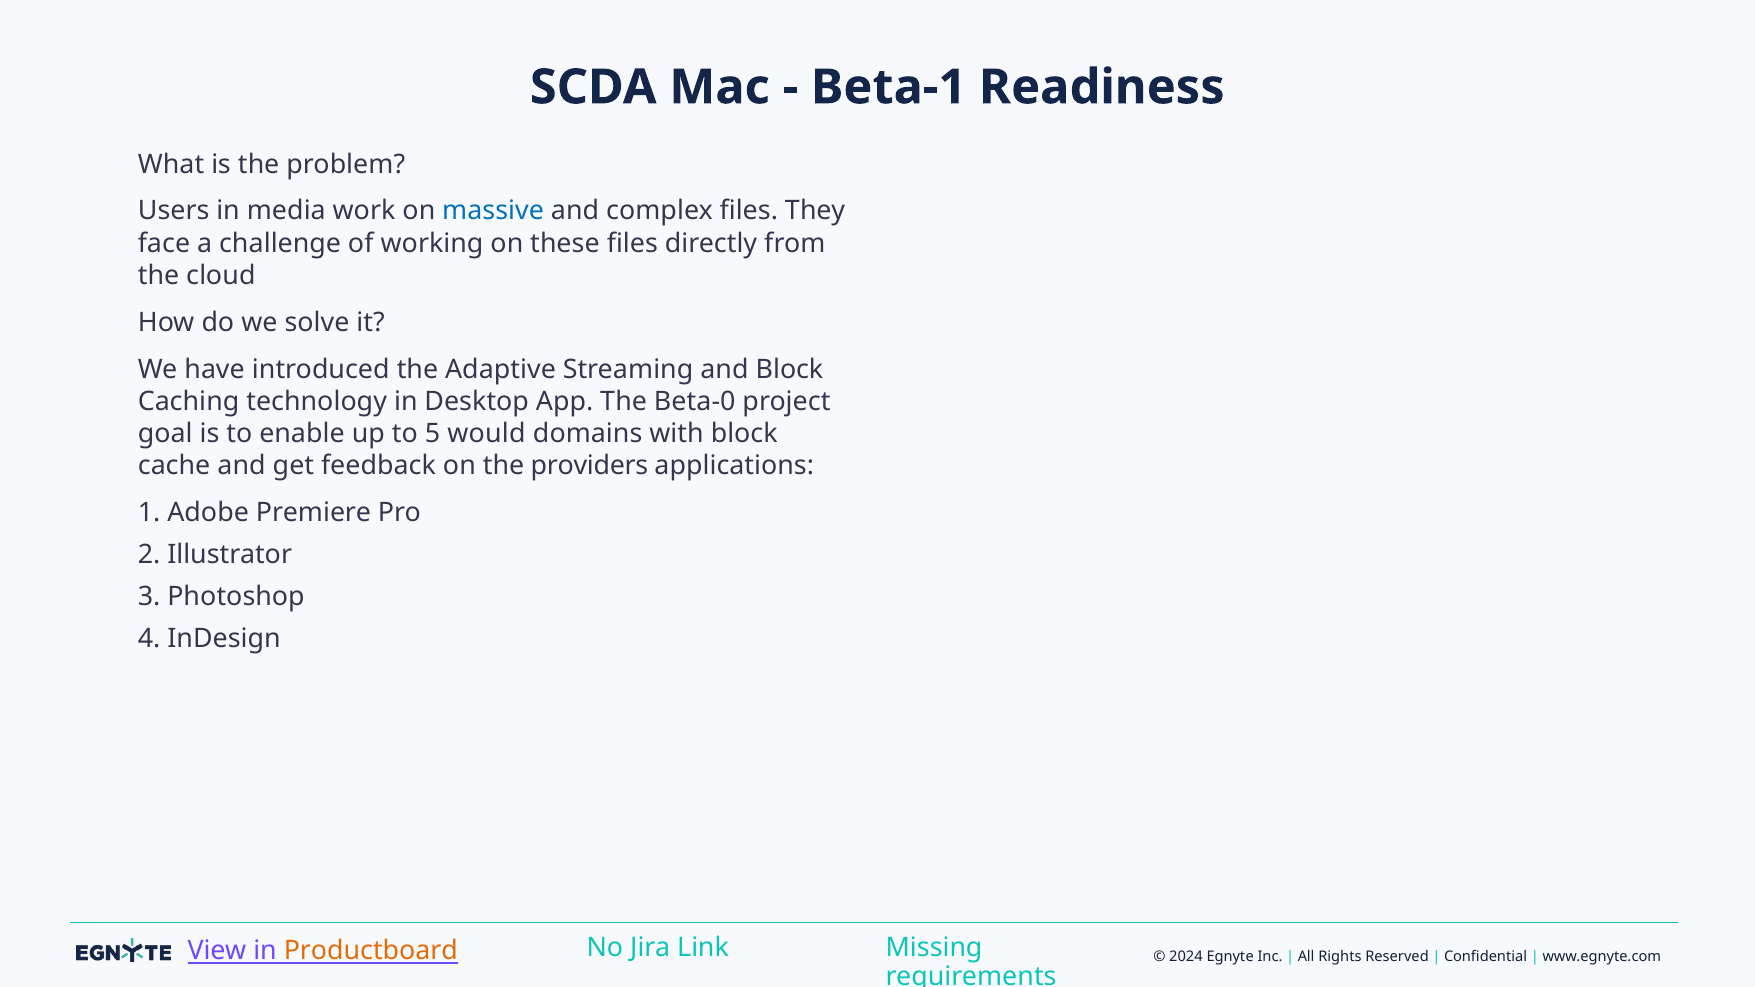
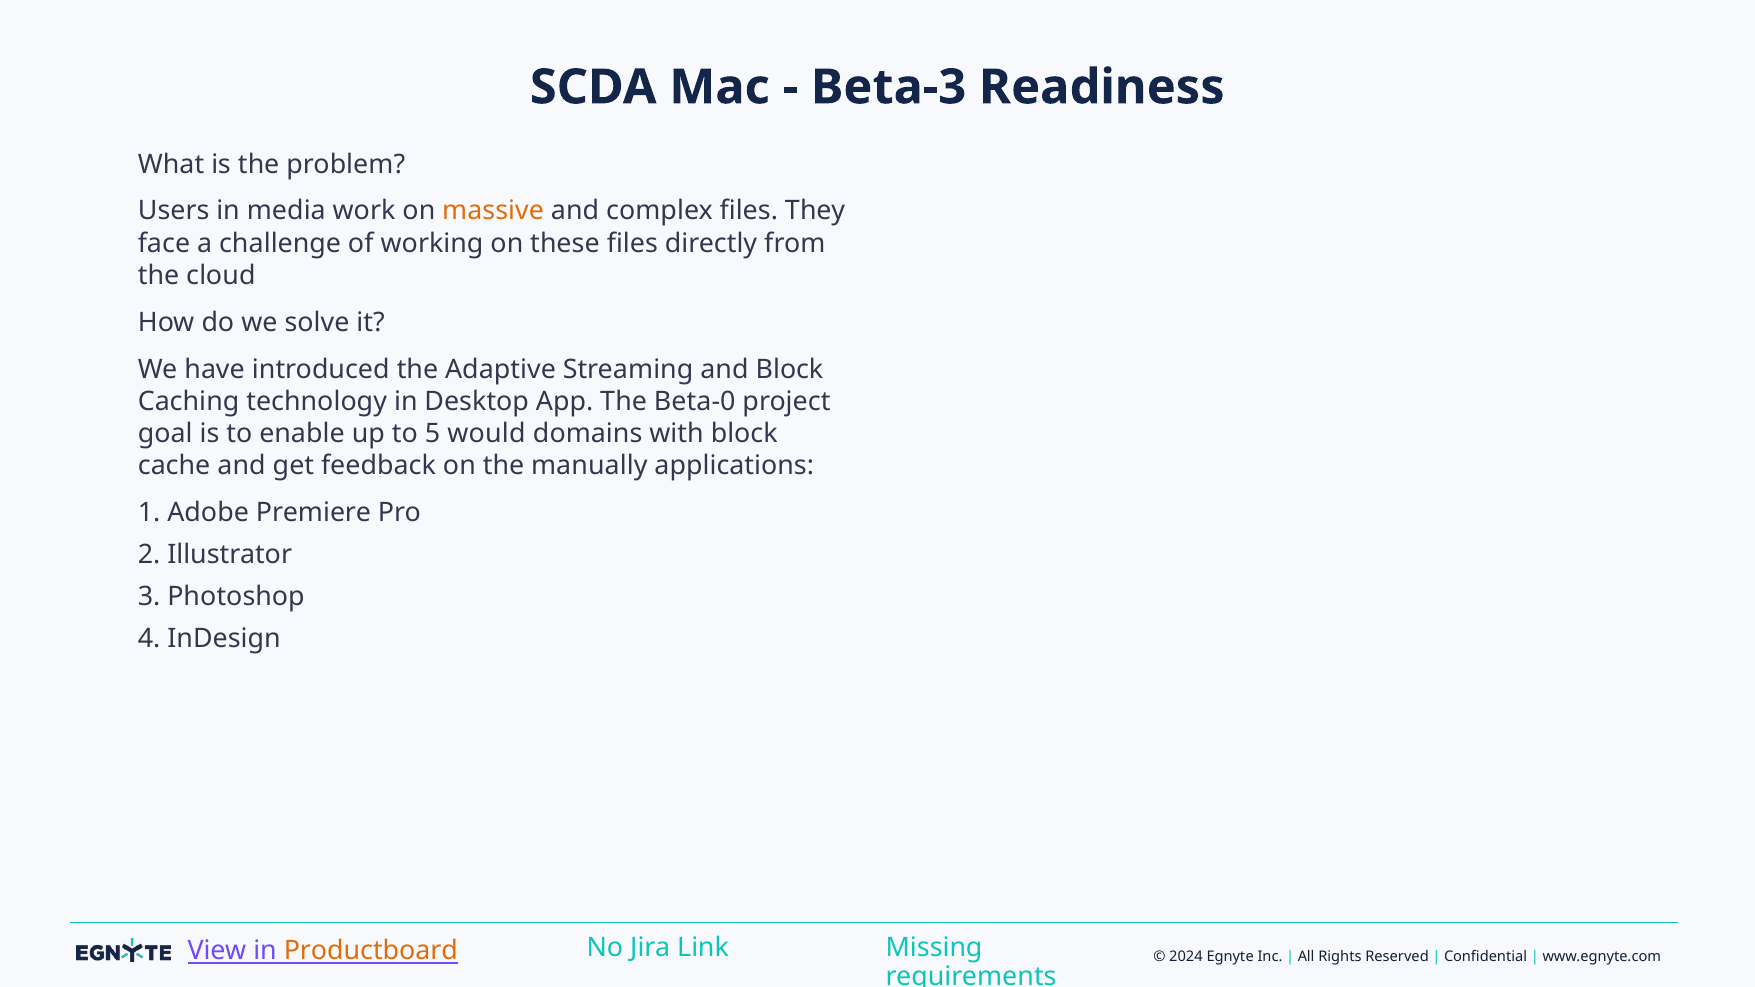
Beta-1: Beta-1 -> Beta-3 (889, 87)
massive colour: blue -> orange (493, 211)
providers: providers -> manually (589, 466)
